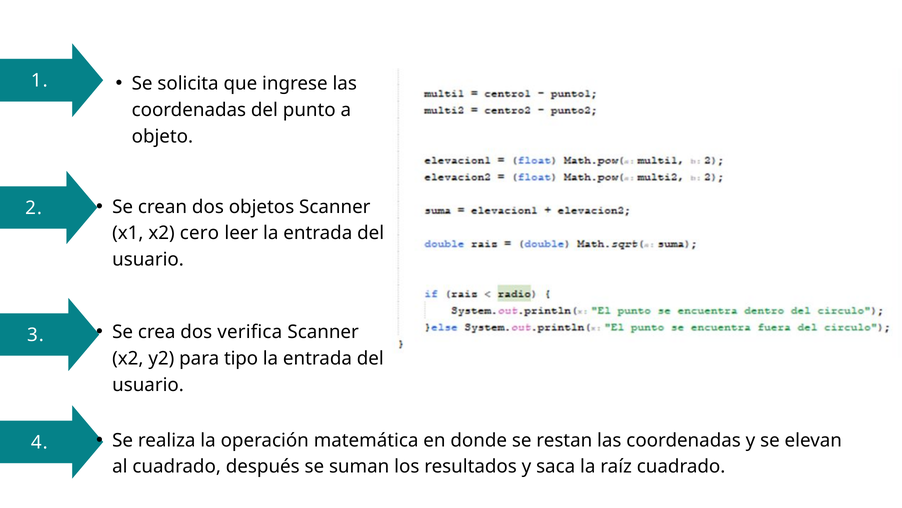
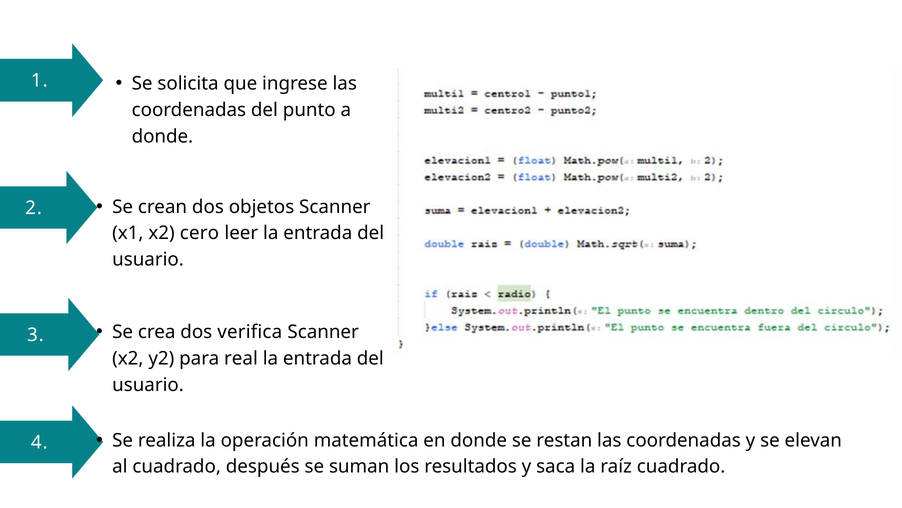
objeto: objeto -> donde (162, 136)
tipo: tipo -> real (241, 358)
